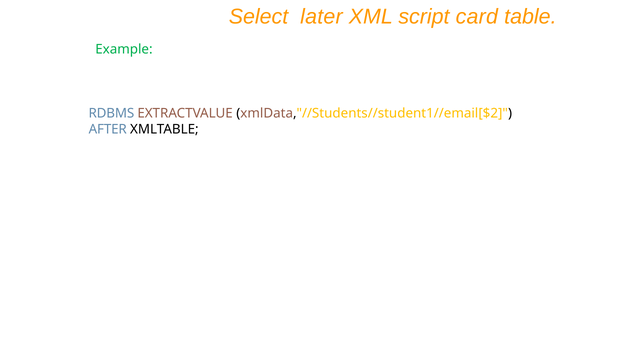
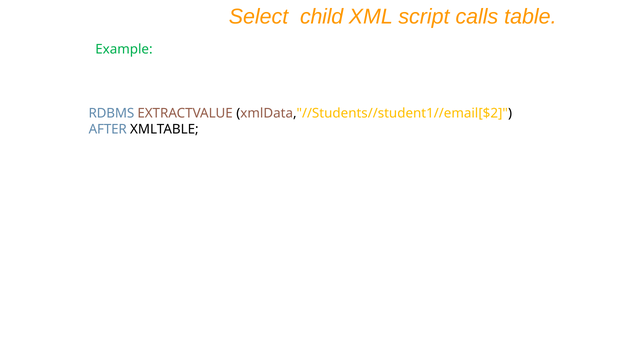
later: later -> child (322, 17)
card: card -> calls (477, 17)
